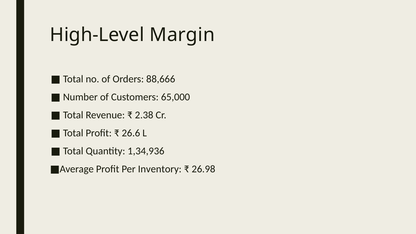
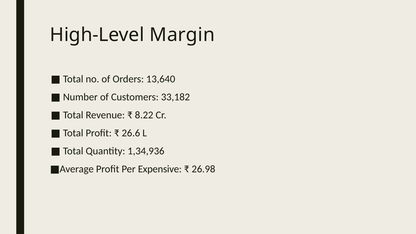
88,666: 88,666 -> 13,640 (161, 79)
65,000: 65,000 -> 33,182 (175, 97)
2.38: 2.38 -> 8.22 (144, 115)
Inventory: Inventory -> Expensive (160, 169)
